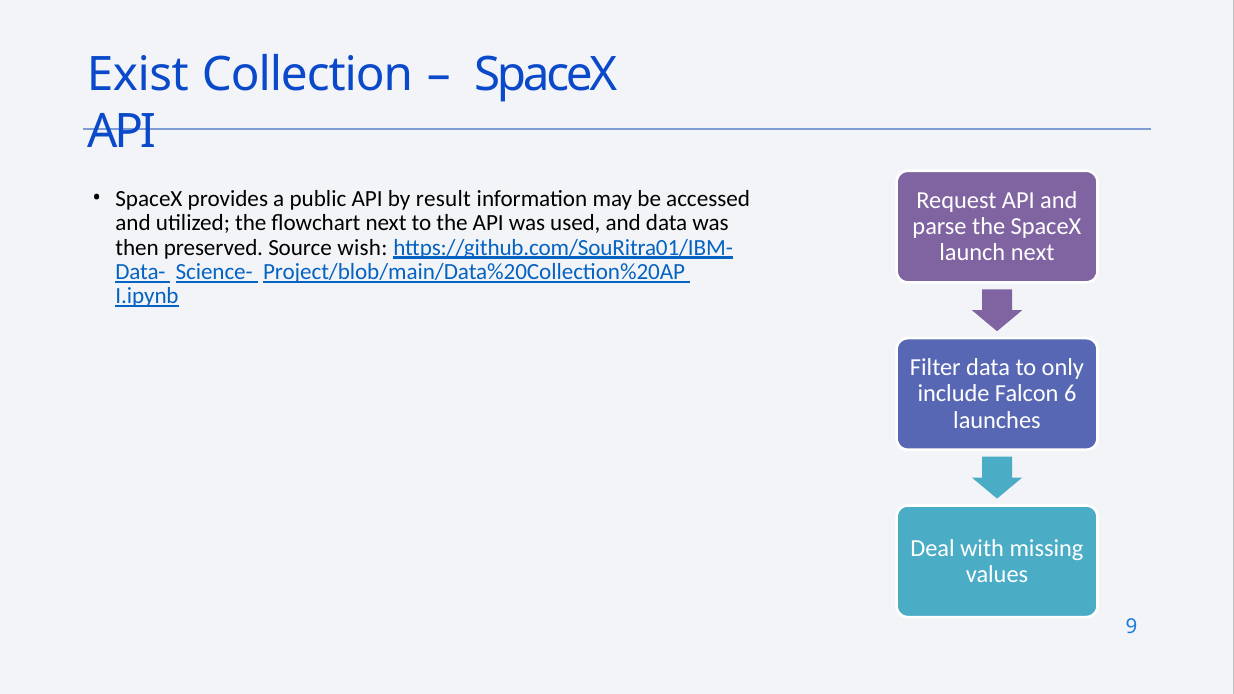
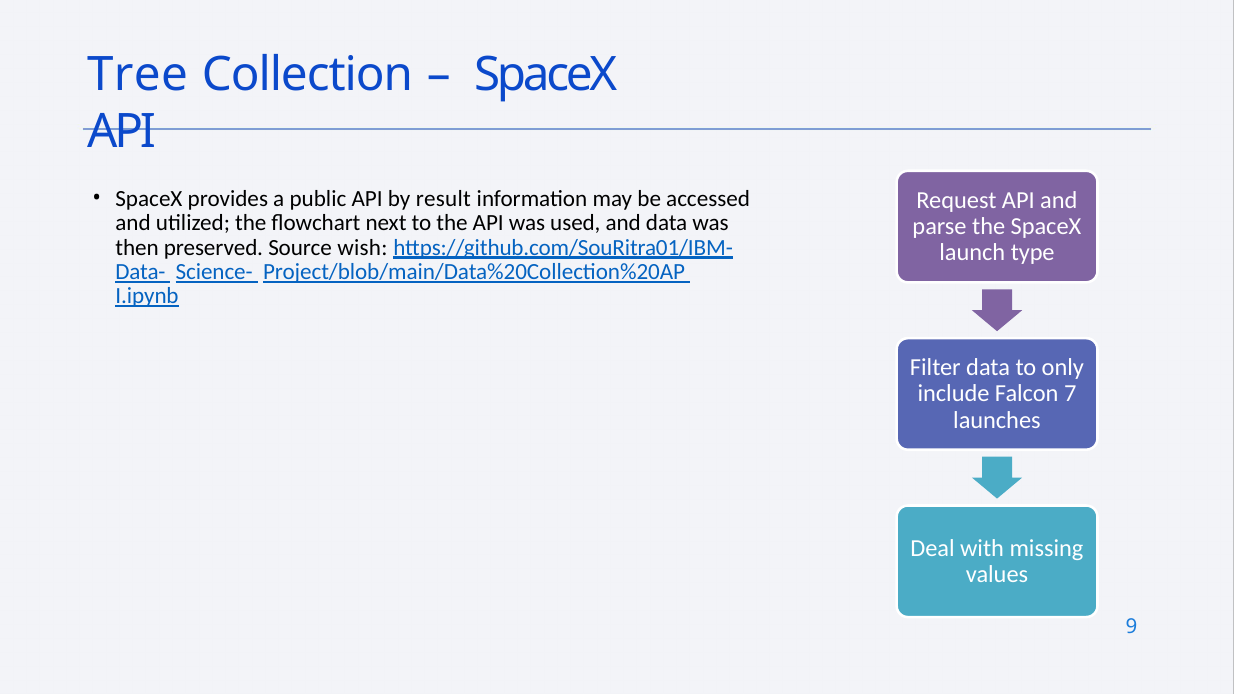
Exist: Exist -> Tree (138, 75)
next: next -> type (1033, 253)
6: 6 -> 7 (1070, 394)
